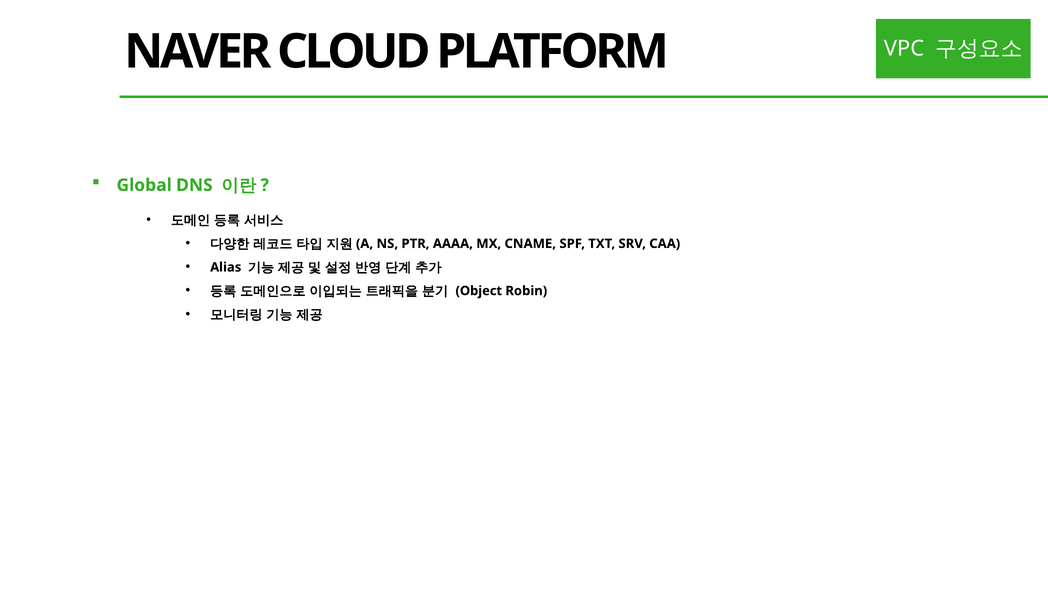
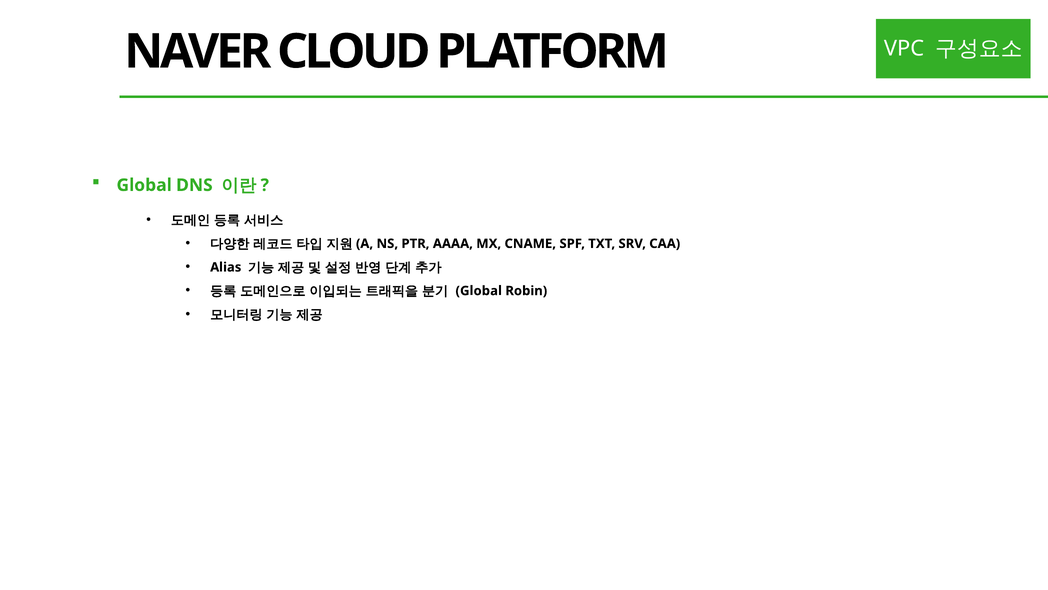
Object: Object -> Global (479, 291)
